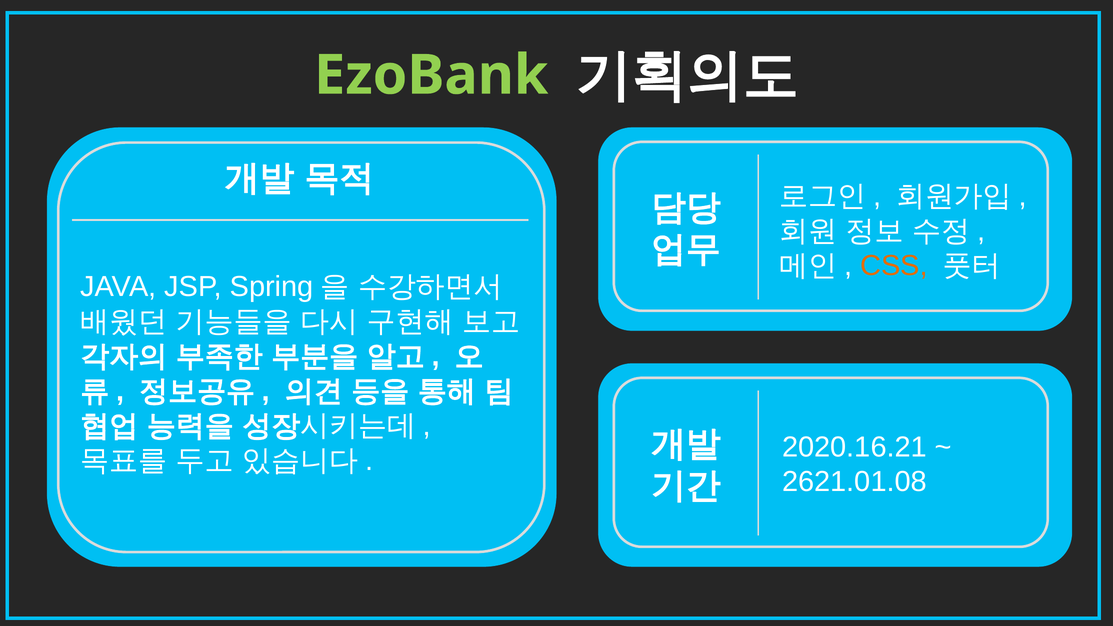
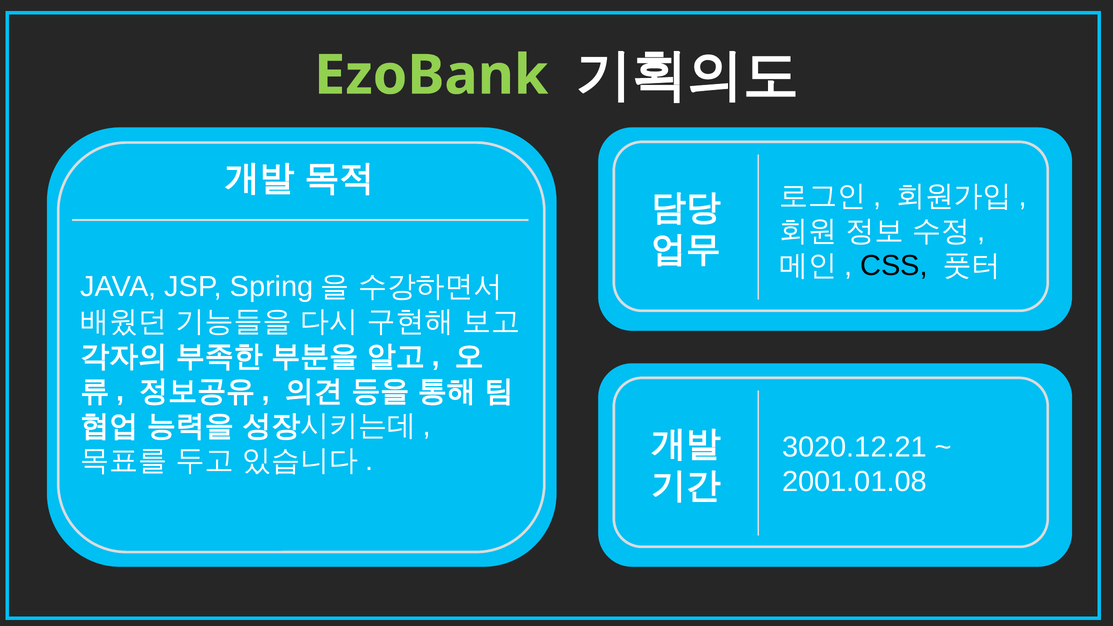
CSS colour: orange -> black (894, 266)
2020.16.21: 2020.16.21 -> 3020.12.21 (854, 447)
2621.01.08: 2621.01.08 -> 2001.01.08 (854, 482)
